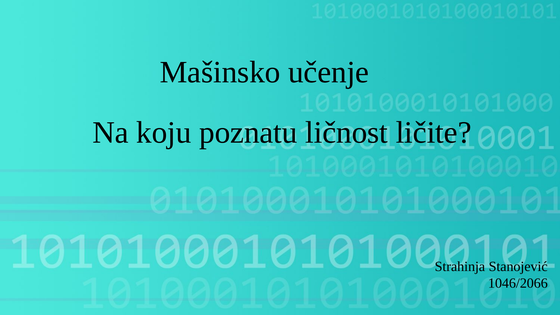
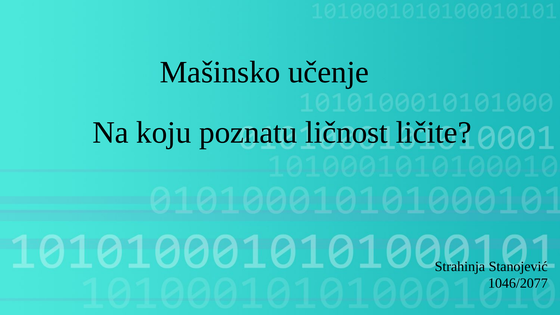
1046/2066: 1046/2066 -> 1046/2077 (518, 283)
